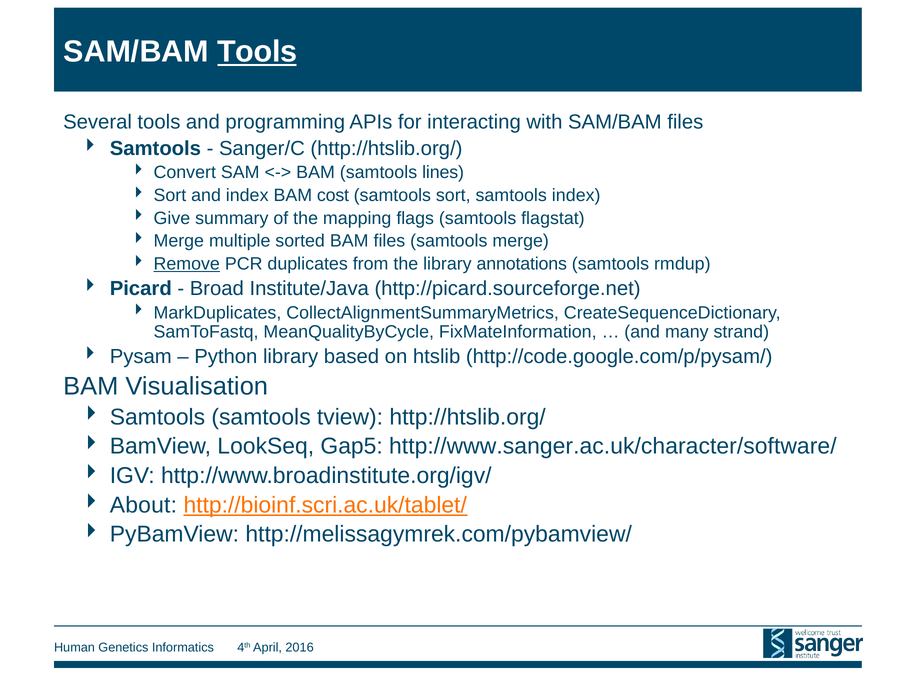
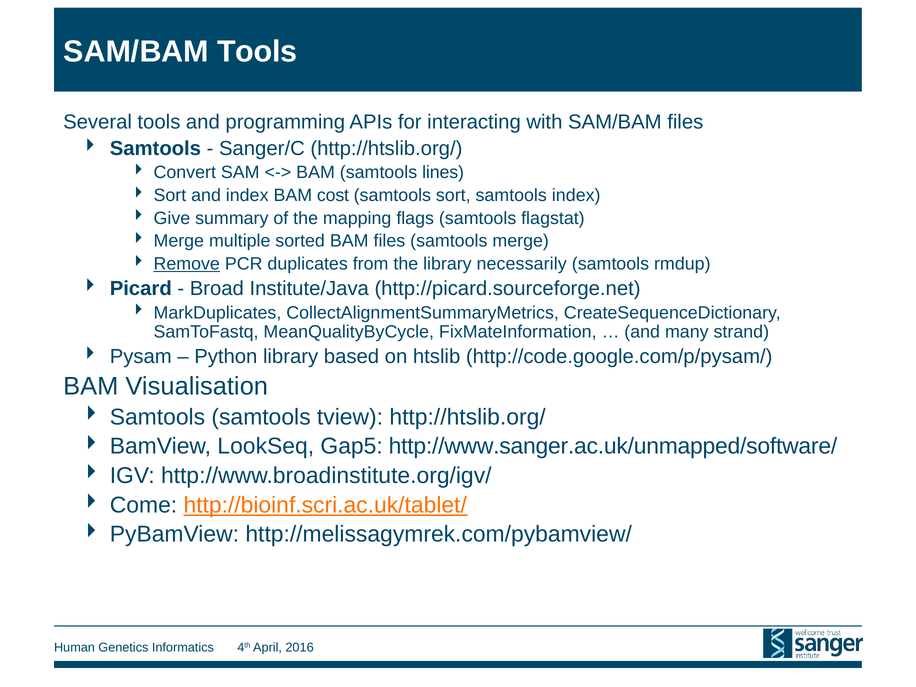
Tools underline: present -> none (257, 52)
annotations: annotations -> necessarily (522, 264)
http://www.sanger.ac.uk/character/software/: http://www.sanger.ac.uk/character/software/ -> http://www.sanger.ac.uk/unmapped/software/ (613, 446)
About: About -> Come (144, 505)
